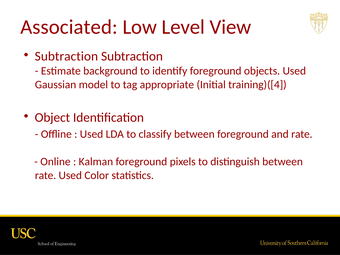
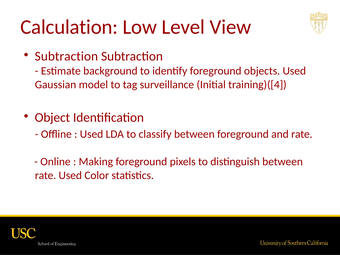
Associated: Associated -> Calculation (69, 27)
appropriate: appropriate -> surveillance (167, 85)
Kalman: Kalman -> Making (96, 162)
